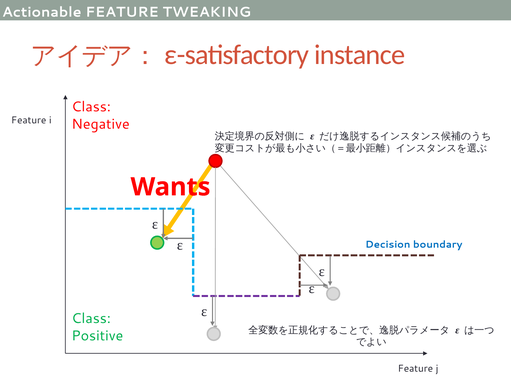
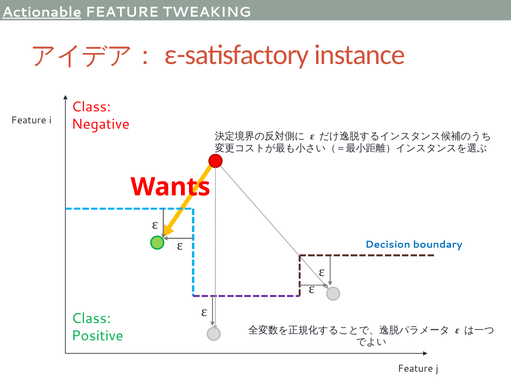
Actionable underline: none -> present (42, 12)
